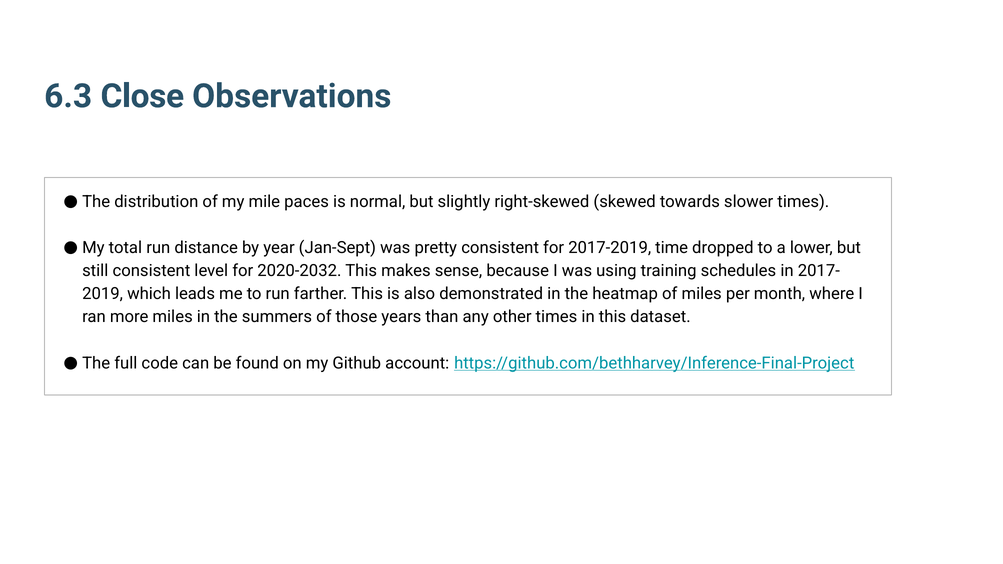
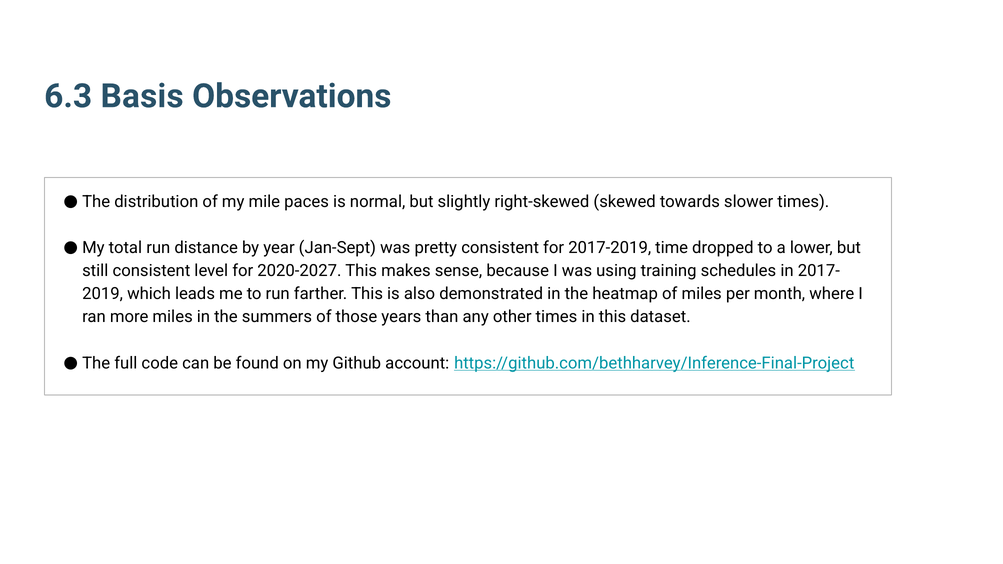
Close: Close -> Basis (142, 96)
2020-2032: 2020-2032 -> 2020-2027 (299, 271)
